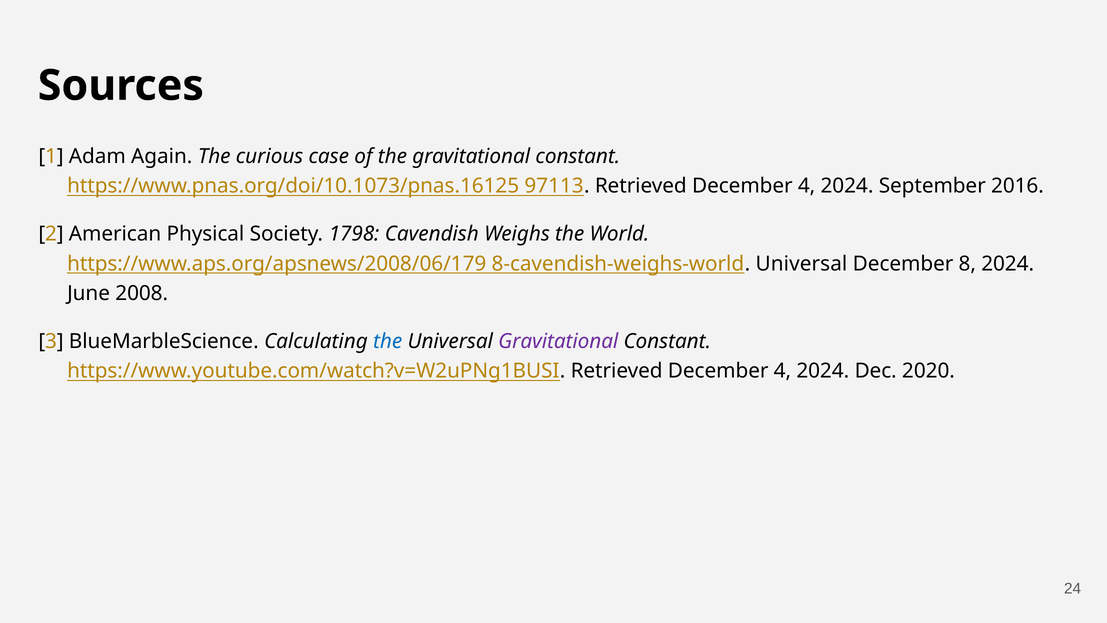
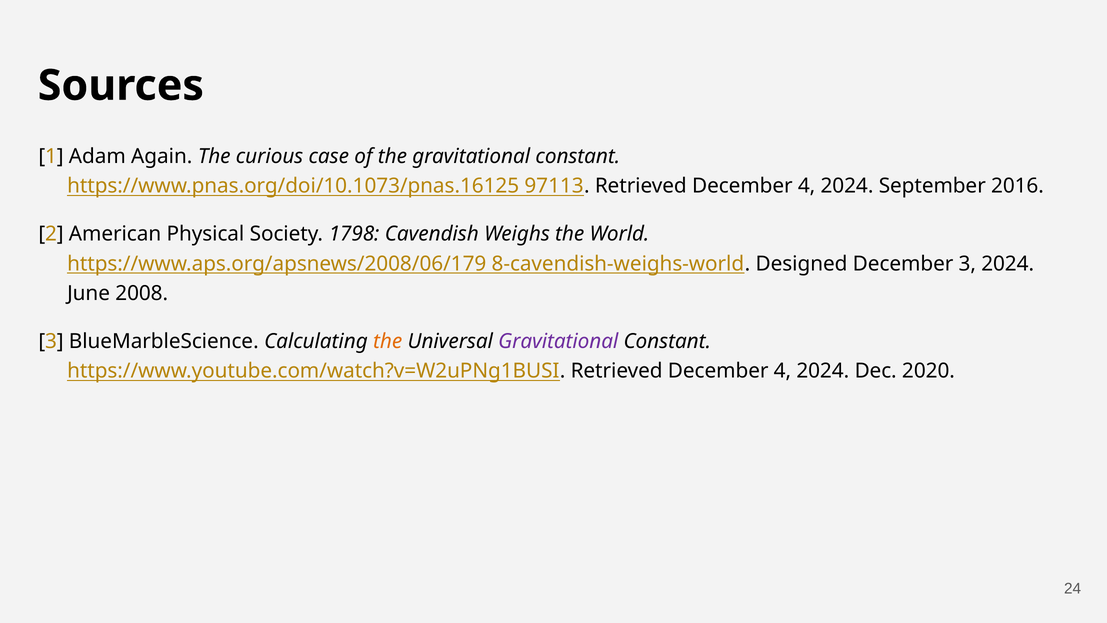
8-cavendish-weighs-world Universal: Universal -> Designed (802, 264)
December 8: 8 -> 3 (967, 264)
the colour: blue -> orange (388, 341)
